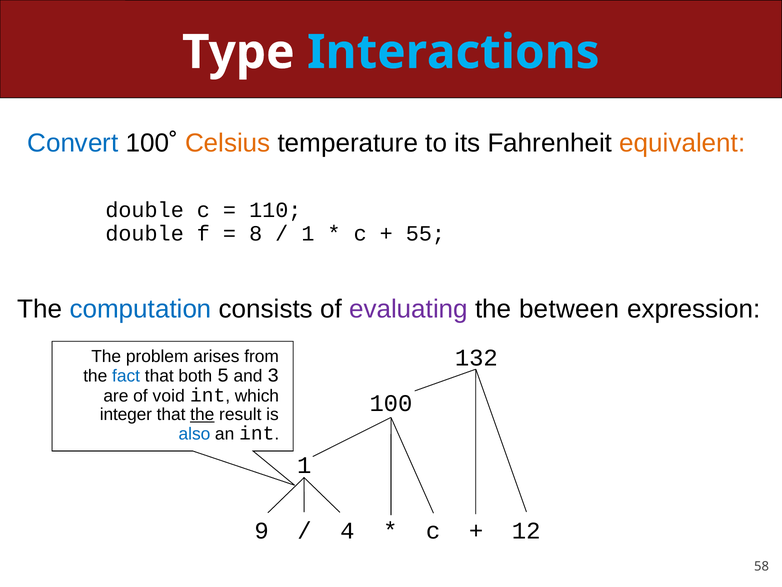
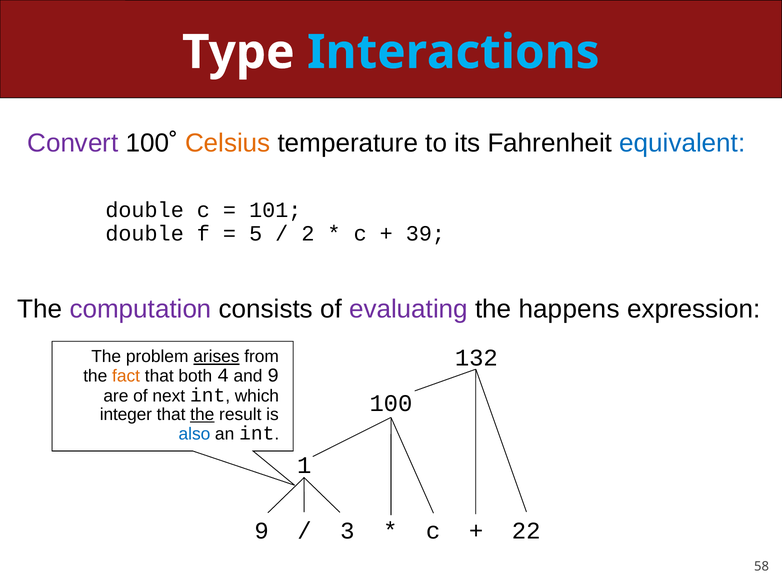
Convert colour: blue -> purple (73, 143)
equivalent colour: orange -> blue (682, 143)
110: 110 -> 101 (275, 210)
8: 8 -> 5 (256, 234)
1: 1 -> 2 (308, 234)
55: 55 -> 39 (425, 234)
computation colour: blue -> purple (141, 309)
between: between -> happens (569, 309)
arises underline: none -> present (216, 356)
fact colour: blue -> orange (126, 376)
both 5: 5 -> 4 (223, 375)
and 3: 3 -> 9 (273, 375)
void: void -> next (169, 396)
4: 4 -> 3 (347, 530)
12: 12 -> 22 (526, 530)
